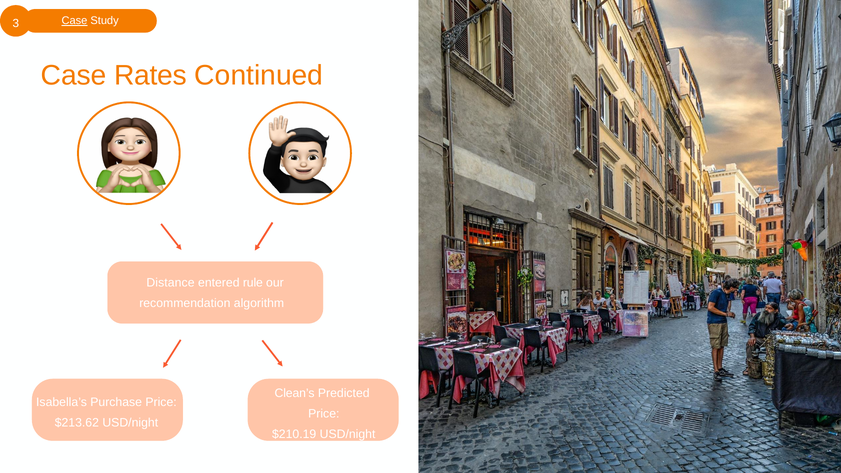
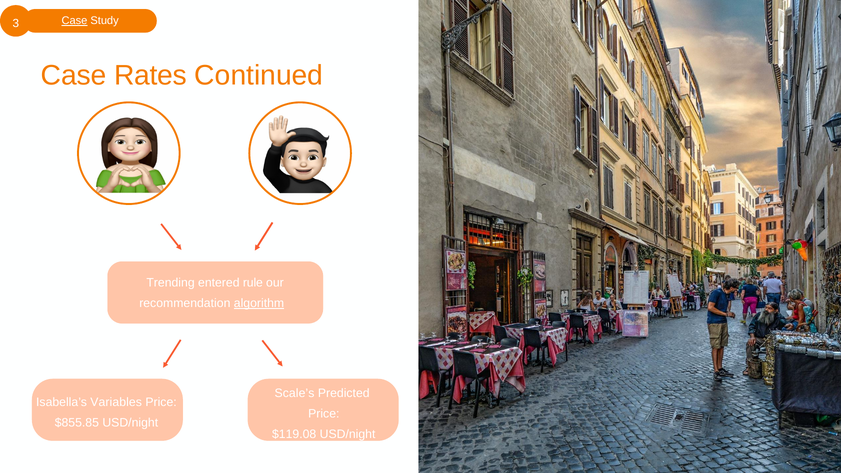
Distance: Distance -> Trending (171, 283)
algorithm underline: none -> present (259, 303)
Clean’s: Clean’s -> Scale’s (294, 393)
Purchase: Purchase -> Variables (116, 402)
$213.62: $213.62 -> $855.85 (77, 423)
$210.19: $210.19 -> $119.08 (294, 434)
